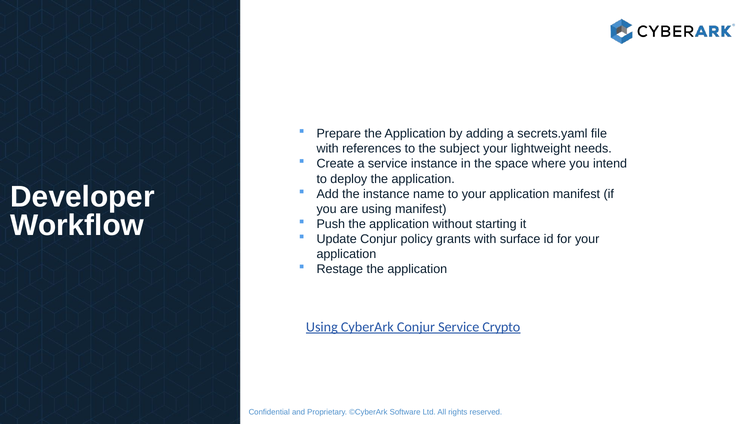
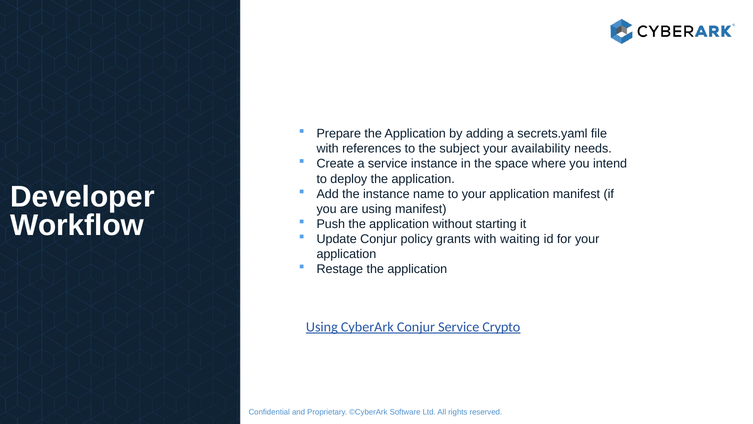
lightweight: lightweight -> availability (541, 149)
surface: surface -> waiting (520, 239)
